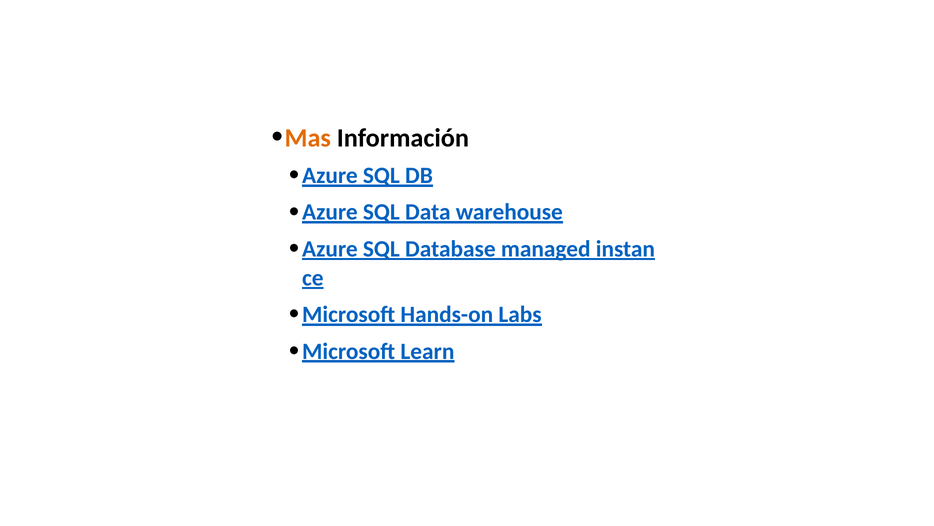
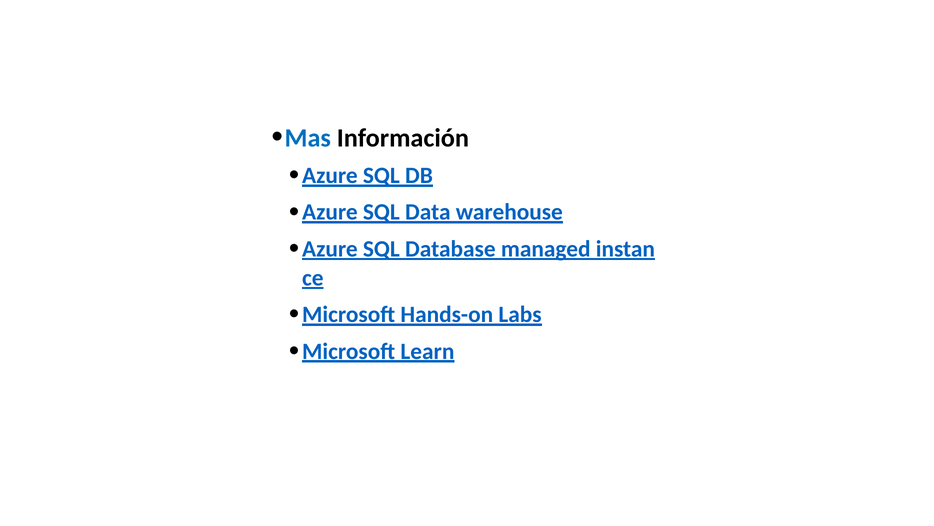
Mas colour: orange -> blue (308, 138)
